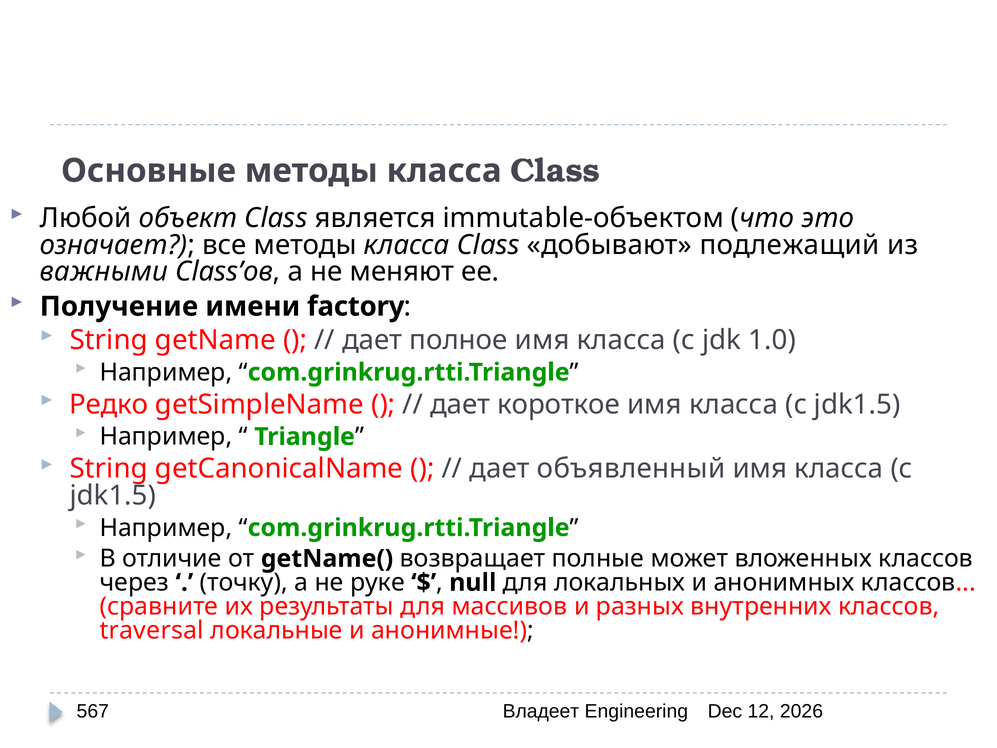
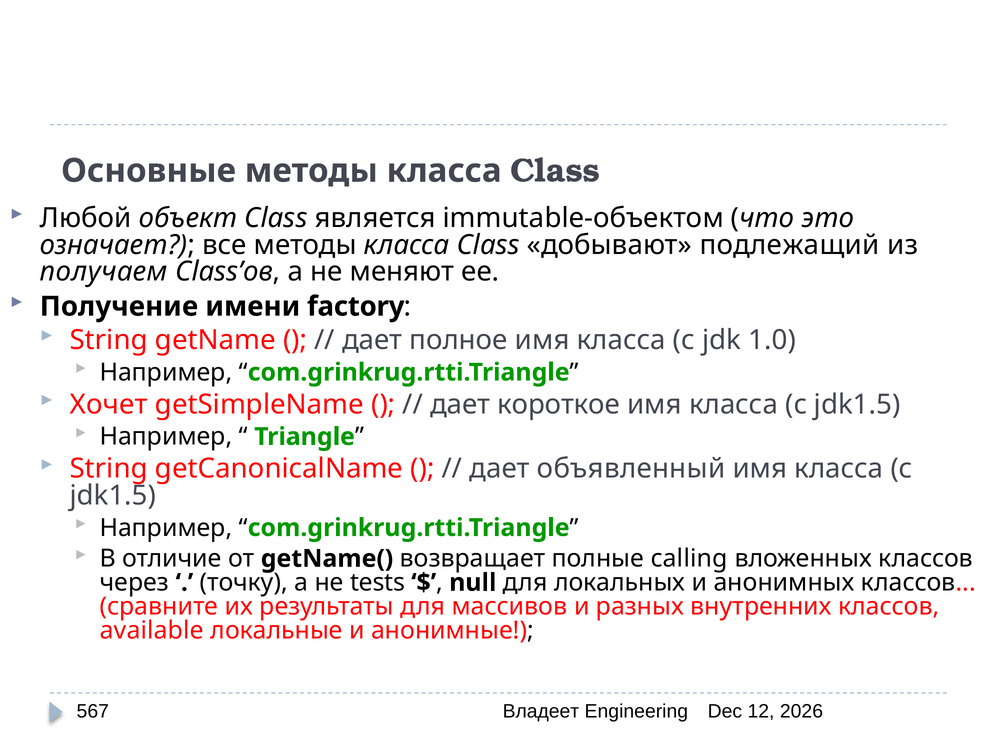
важными: важными -> получаем (104, 271)
Редко: Редко -> Хочет (109, 404)
может: может -> calling (689, 558)
руке: руке -> tests (378, 582)
traversal: traversal -> available (152, 630)
